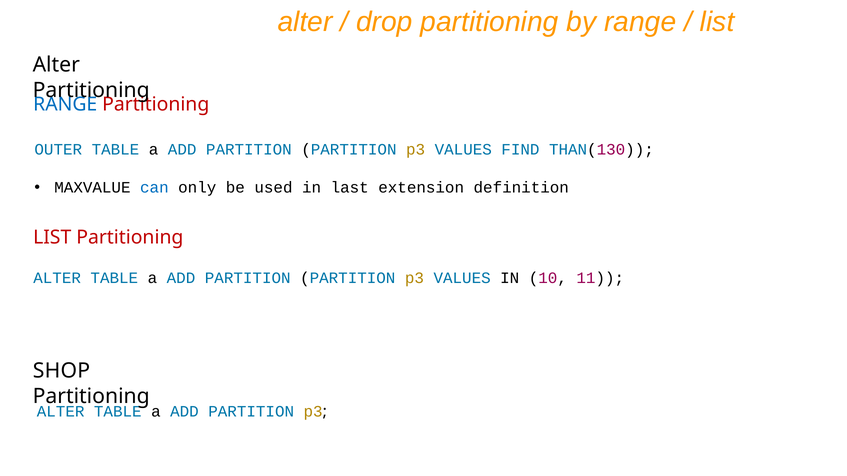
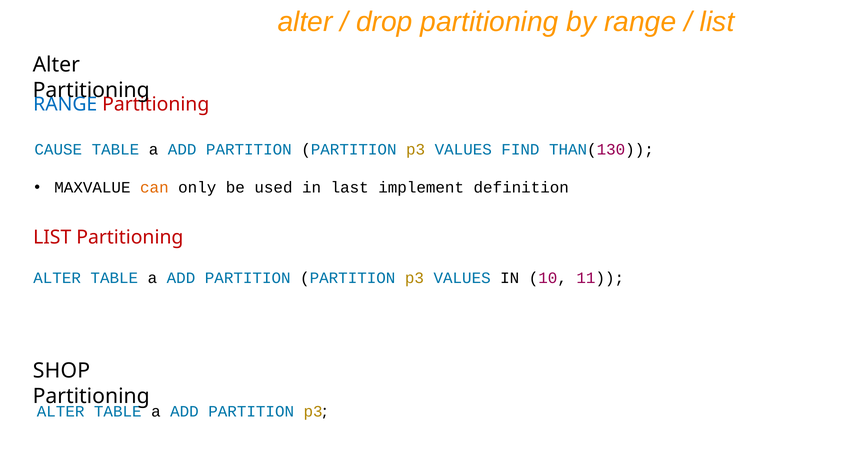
OUTER: OUTER -> CAUSE (58, 150)
can colour: blue -> orange (154, 188)
extension: extension -> implement (421, 188)
